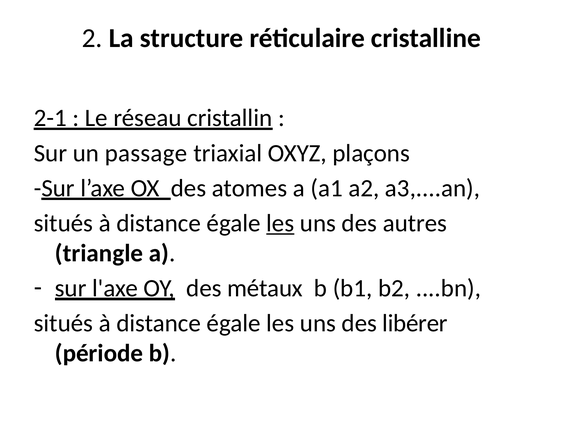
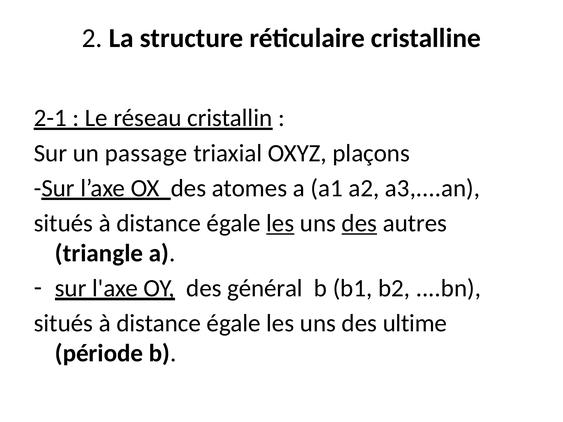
des underline: none -> present (359, 223)
métaux: métaux -> général (265, 288)
libérer: libérer -> ultime (415, 324)
